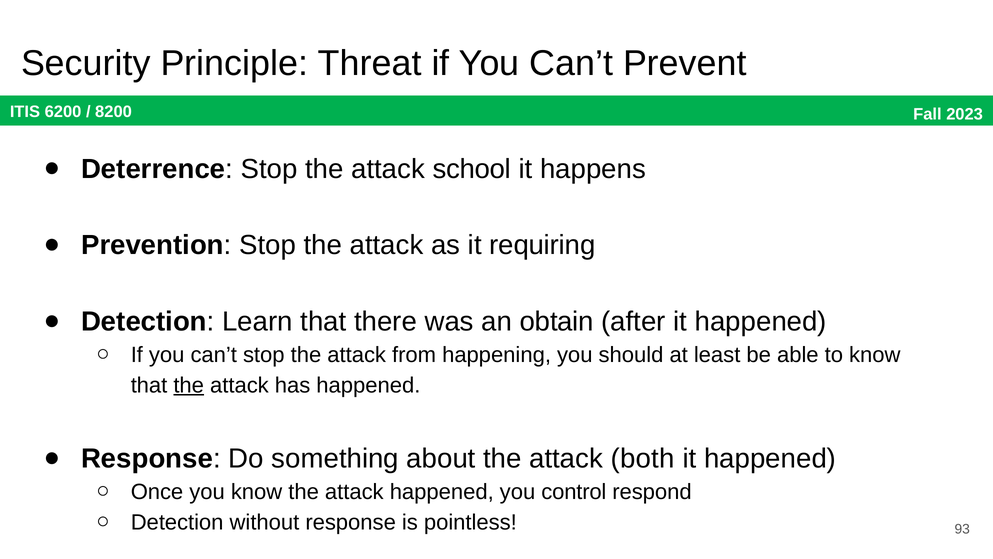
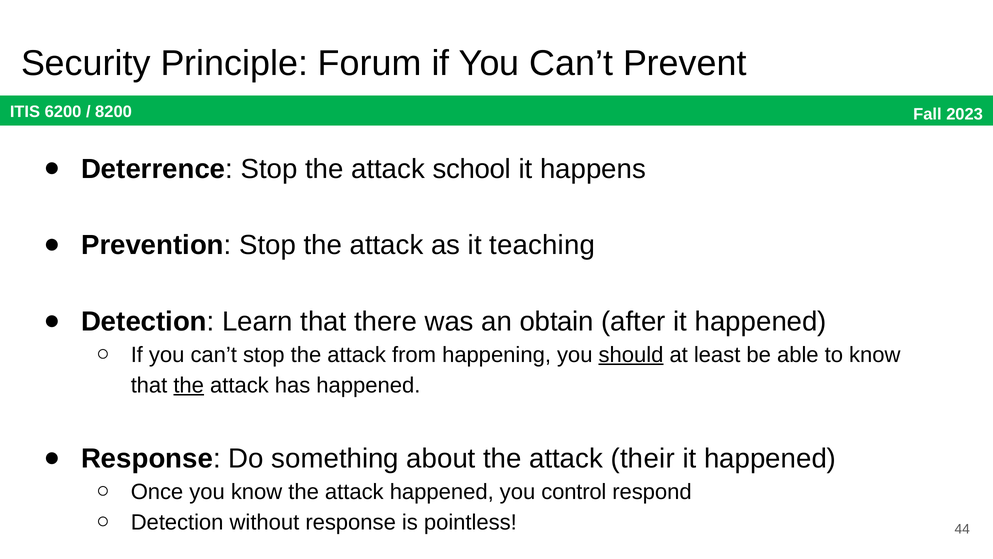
Threat: Threat -> Forum (370, 63)
requiring: requiring -> teaching (542, 245)
should underline: none -> present (631, 355)
both: both -> their (643, 458)
93: 93 -> 44 (962, 529)
